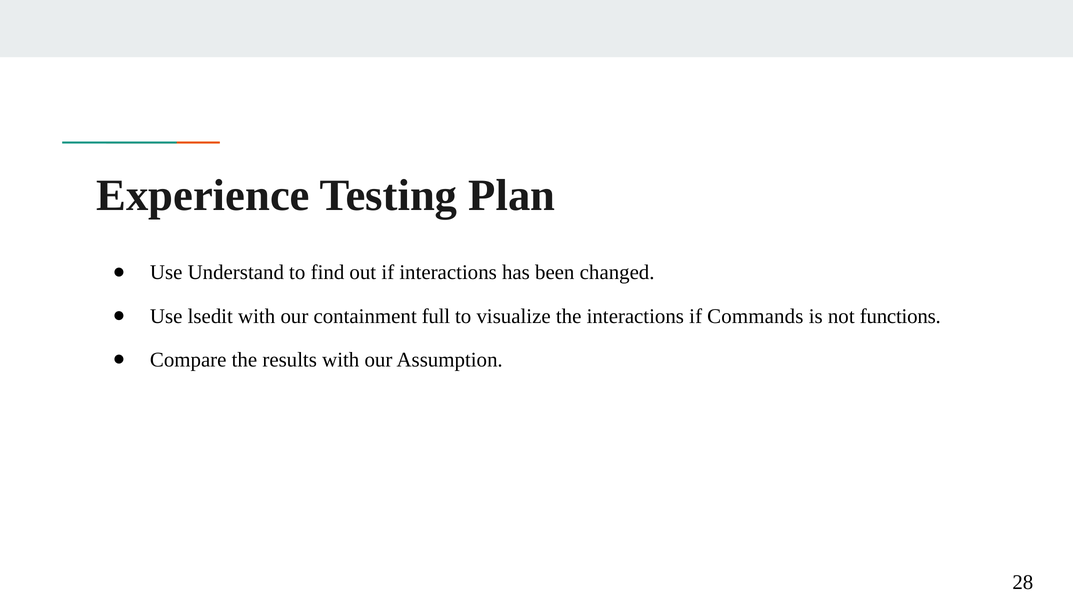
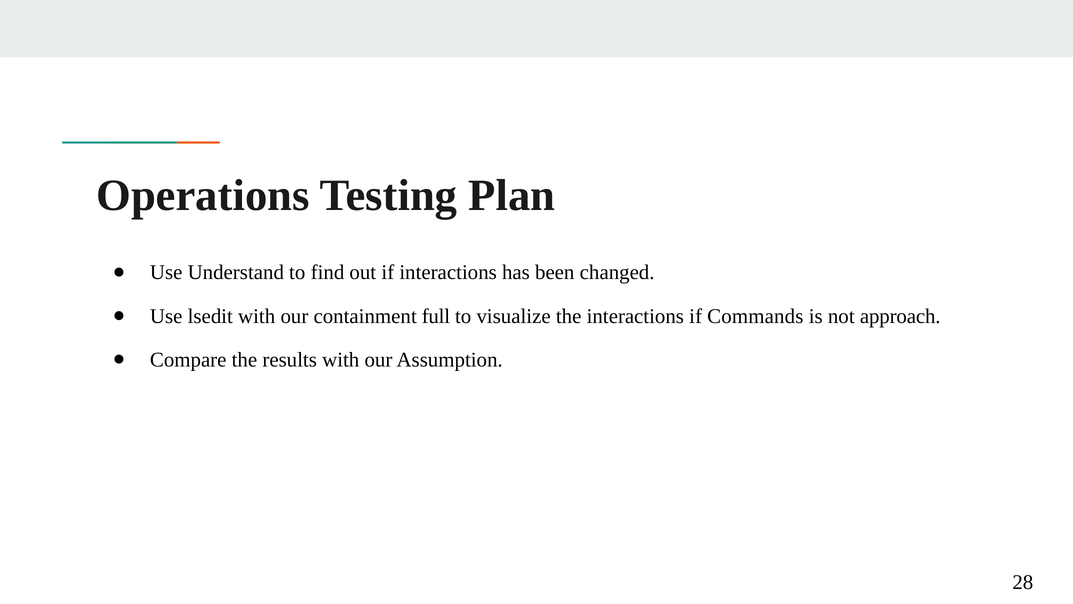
Experience: Experience -> Operations (203, 195)
functions: functions -> approach (900, 316)
